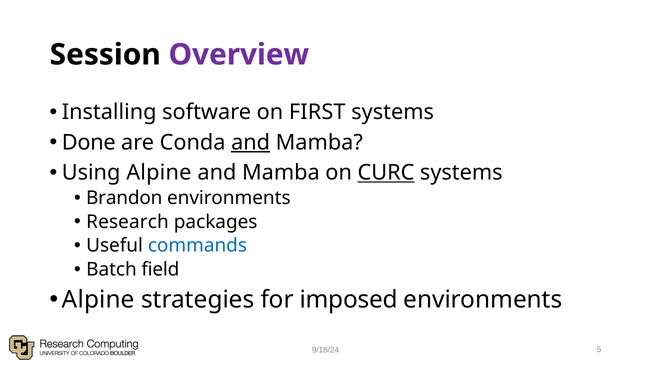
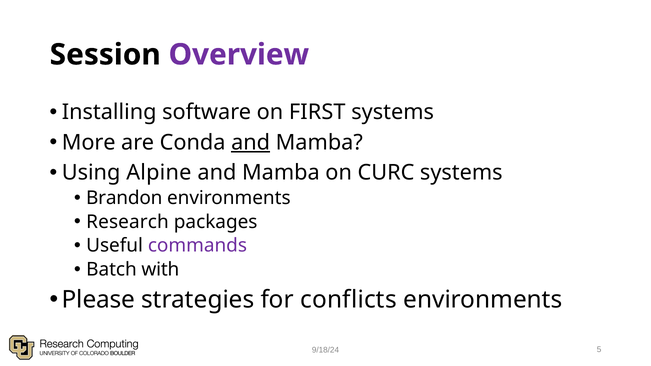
Done: Done -> More (89, 143)
CURC underline: present -> none (386, 173)
commands colour: blue -> purple (197, 246)
field: field -> with (160, 270)
Alpine: Alpine -> Please (98, 300)
imposed: imposed -> conflicts (348, 300)
